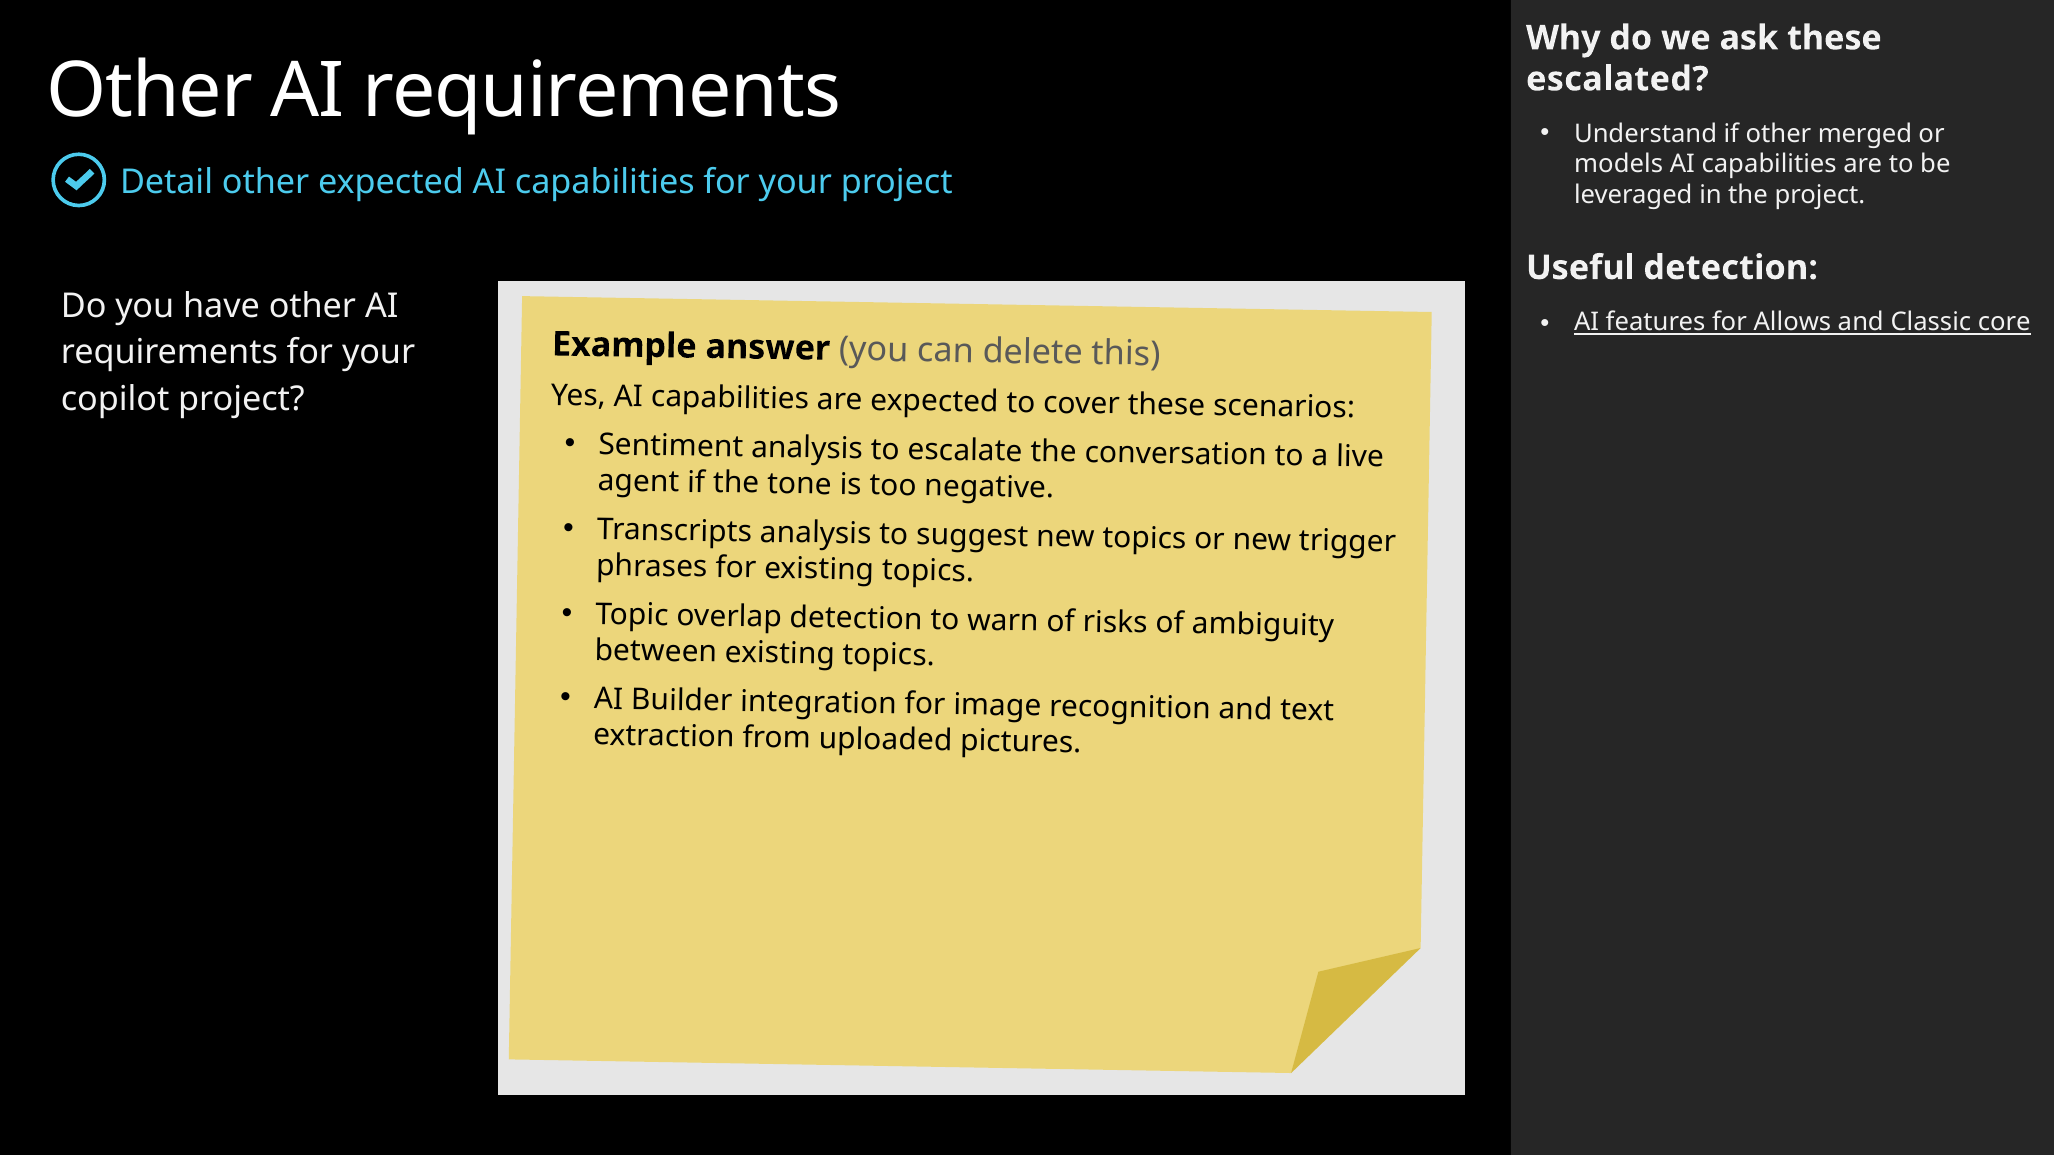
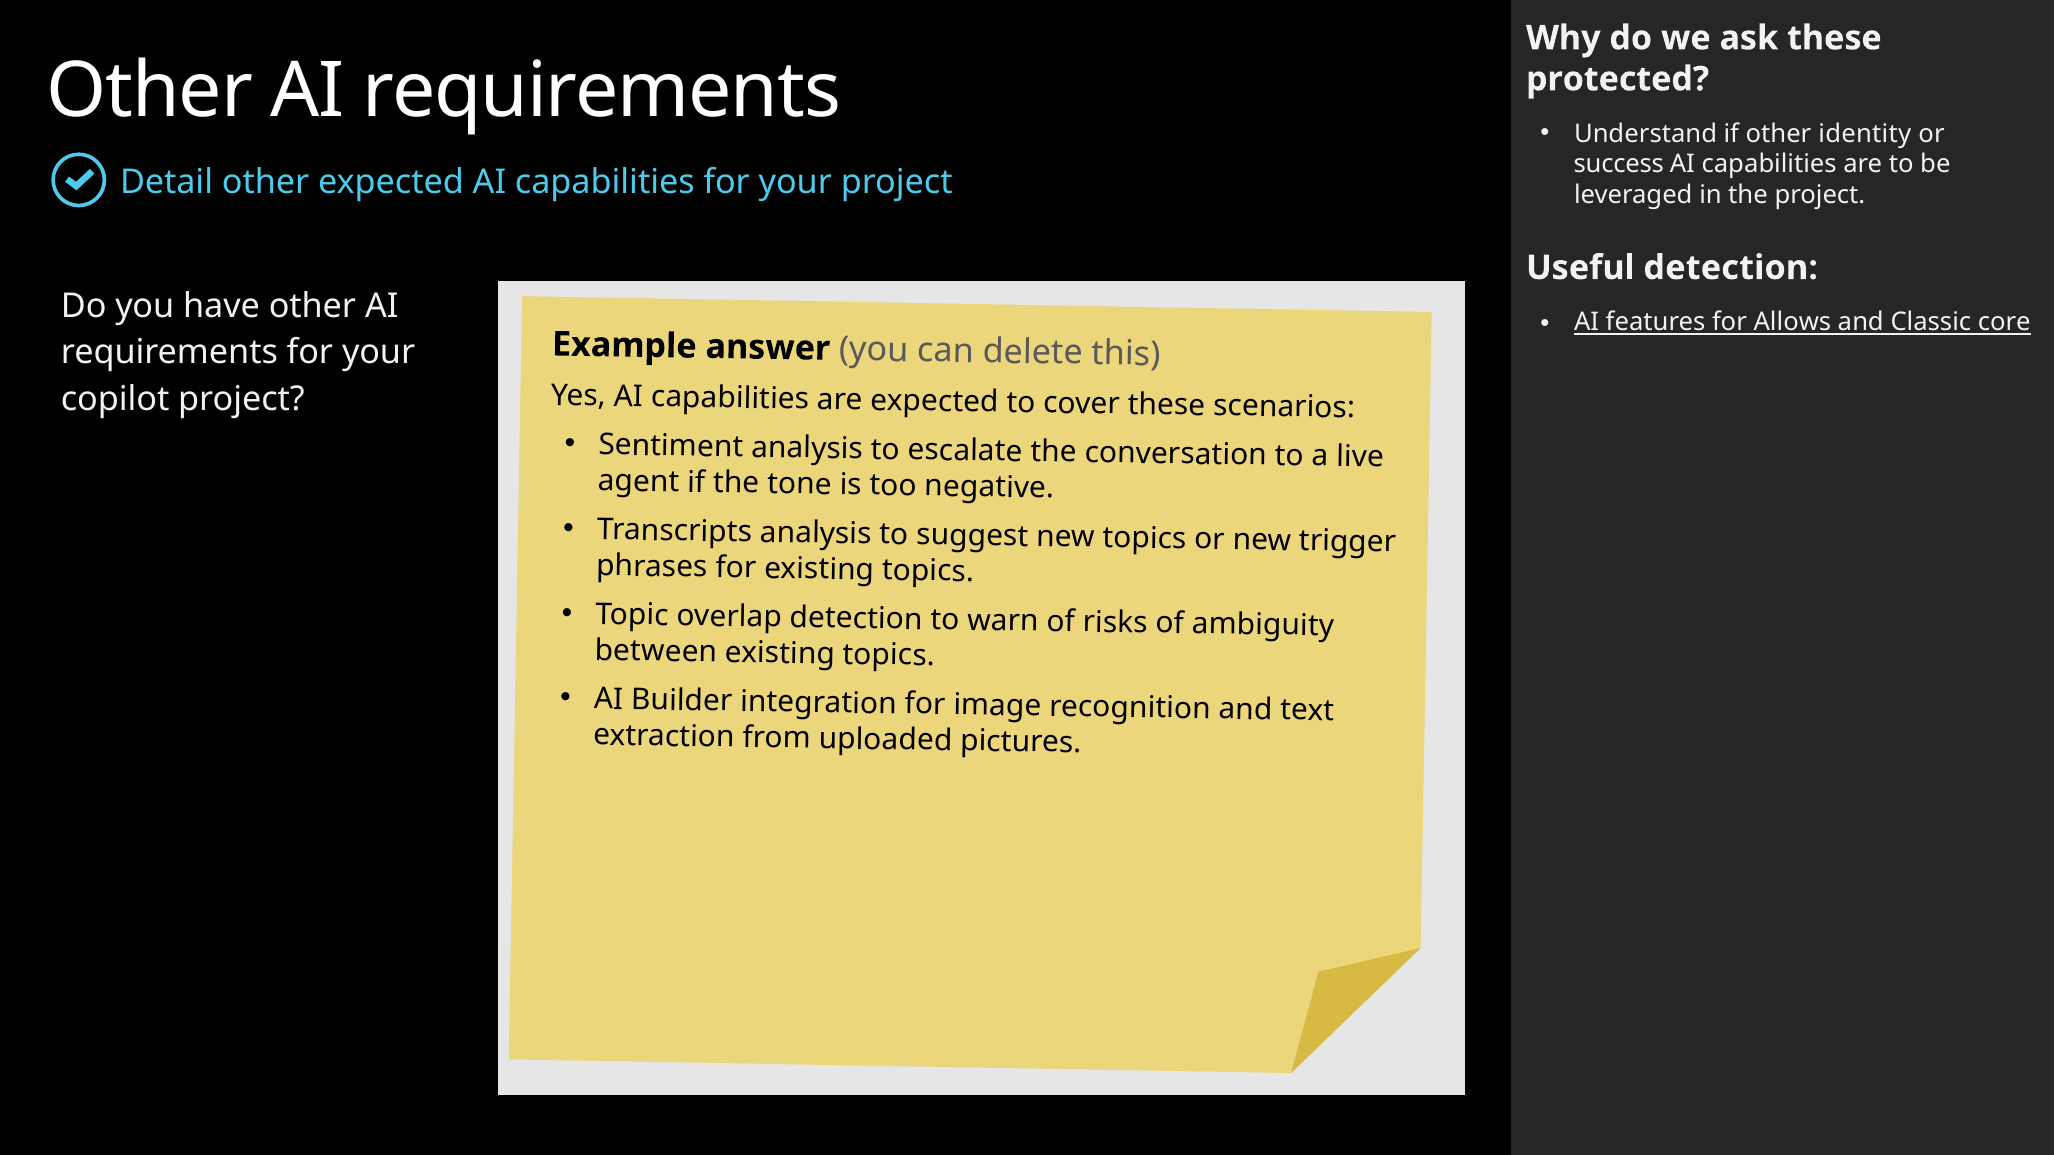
escalated: escalated -> protected (1618, 79)
merged: merged -> identity (1865, 134)
models: models -> success (1619, 165)
